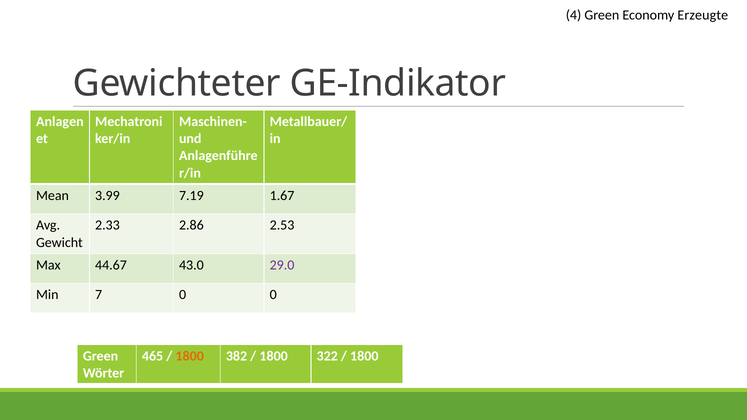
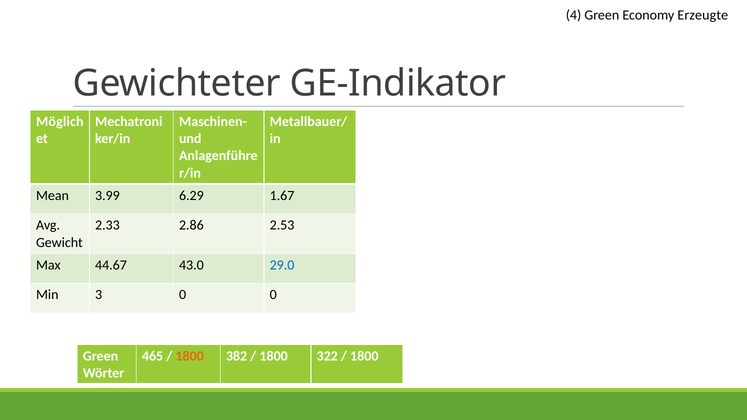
Anlagen: Anlagen -> Möglich (60, 122)
7.19: 7.19 -> 6.29 (191, 196)
29.0 colour: purple -> blue (282, 265)
7: 7 -> 3 (99, 295)
